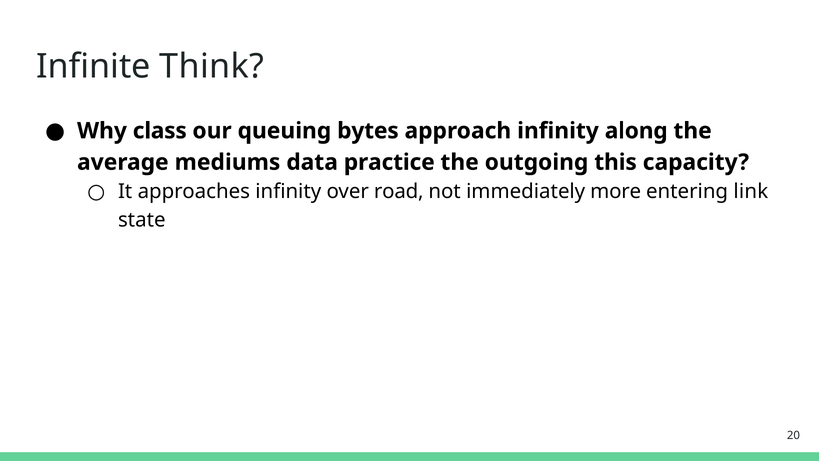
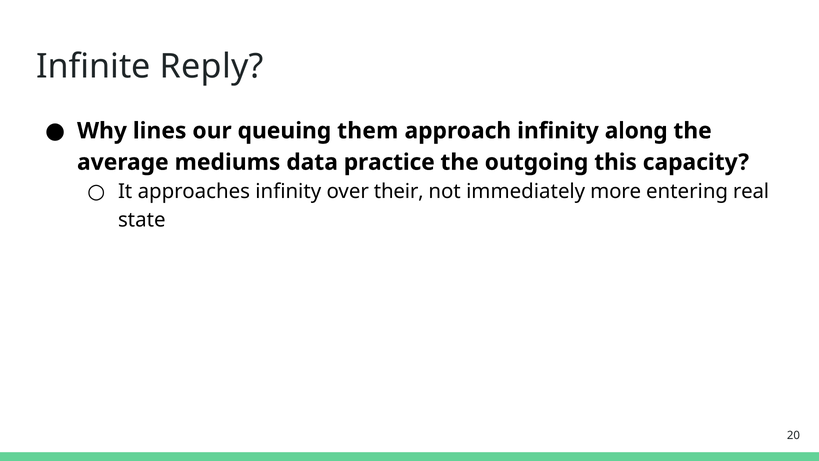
Think: Think -> Reply (212, 66)
class: class -> lines (160, 131)
bytes: bytes -> them (368, 131)
road: road -> their (399, 192)
link: link -> real (751, 192)
